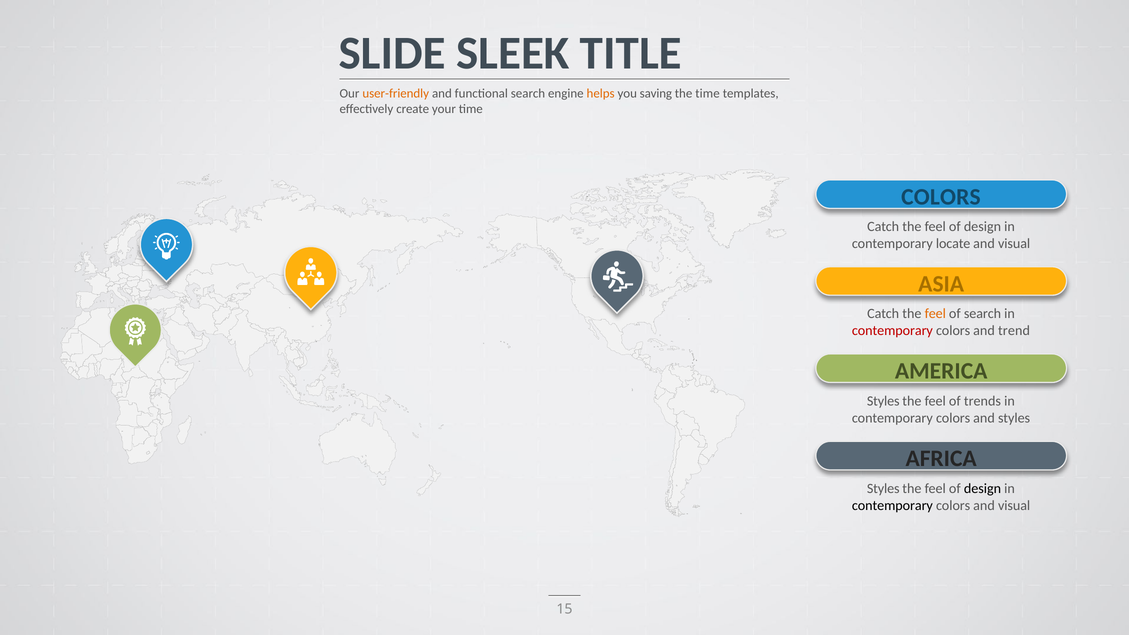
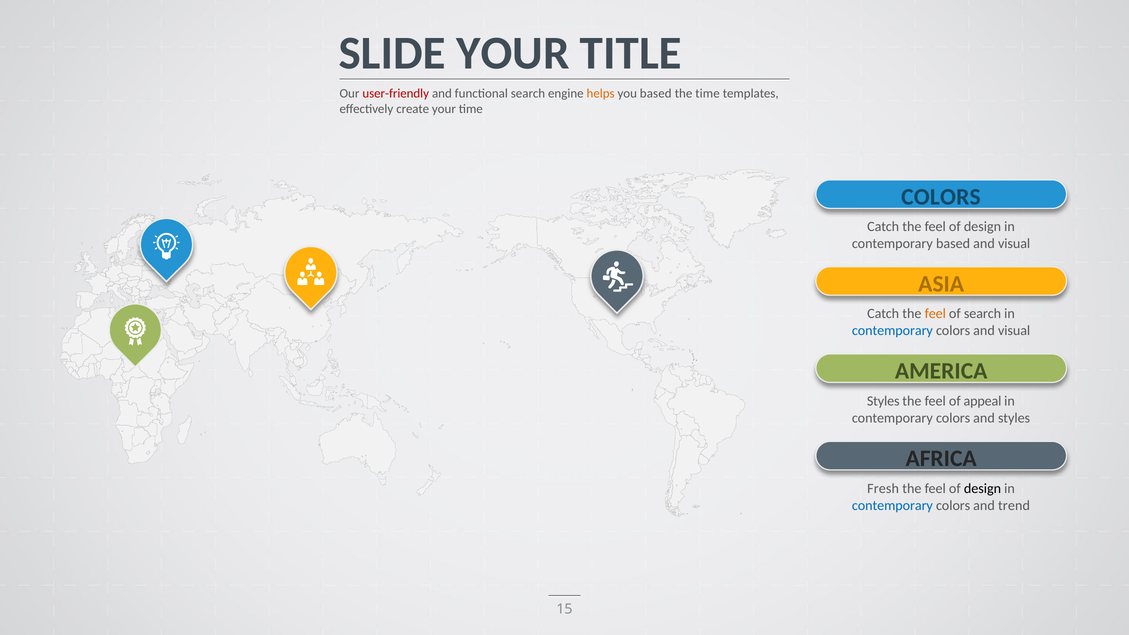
SLIDE SLEEK: SLEEK -> YOUR (513, 53)
user-friendly colour: orange -> red (396, 93)
you saving: saving -> based (656, 93)
contemporary locate: locate -> based (953, 243)
contemporary colour: red -> blue (892, 331)
colors and trend: trend -> visual (1014, 331)
trends: trends -> appeal (983, 401)
Styles: Styles -> Fresh (883, 489)
contemporary colour: black -> blue (892, 506)
colors and visual: visual -> trend (1014, 506)
